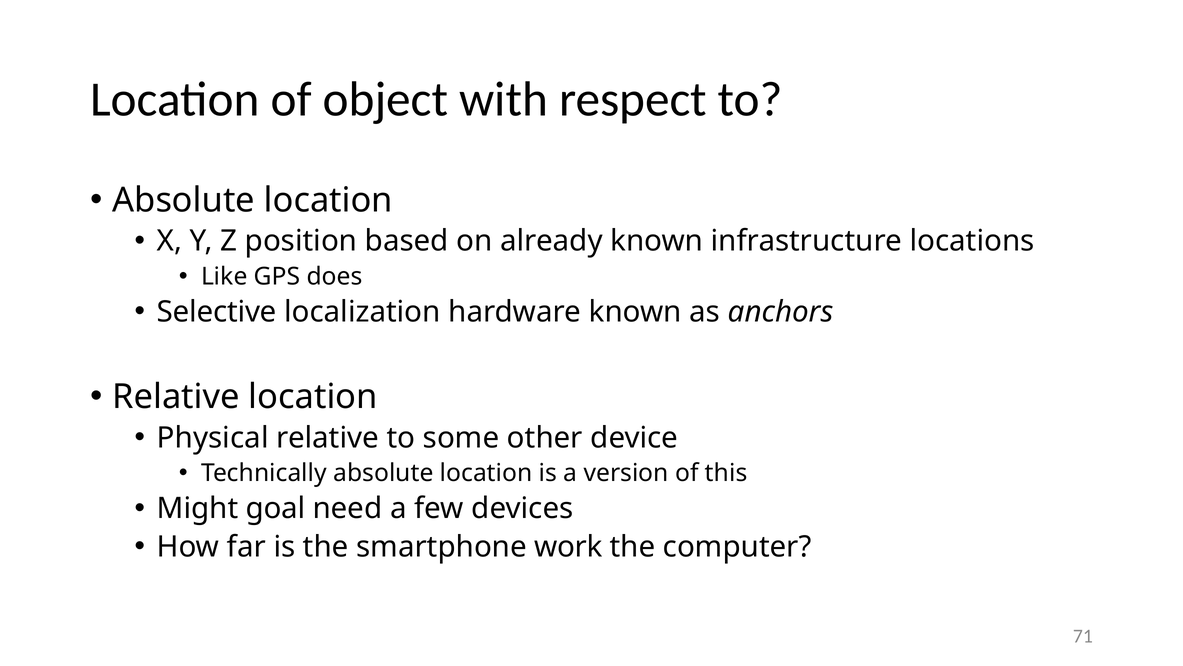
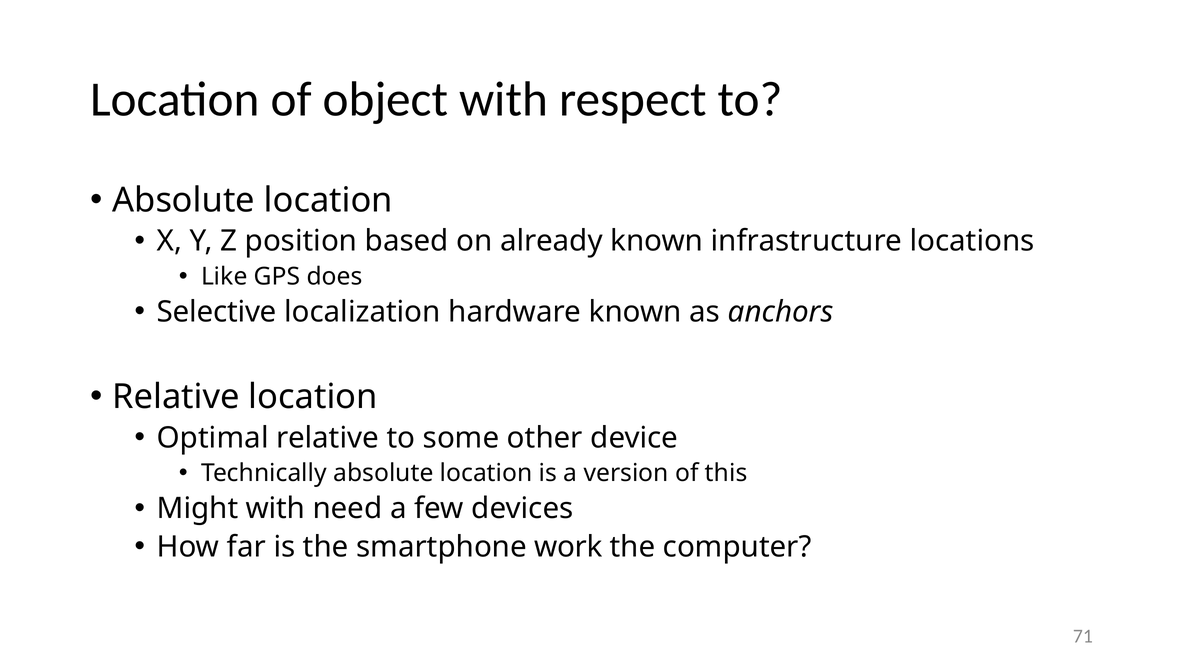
Physical: Physical -> Optimal (213, 437)
Might goal: goal -> with (275, 508)
